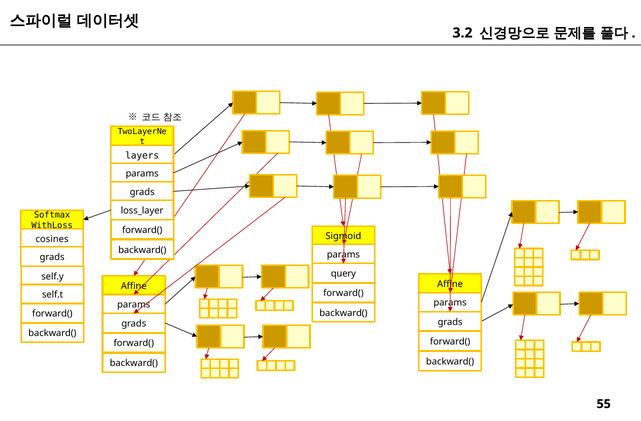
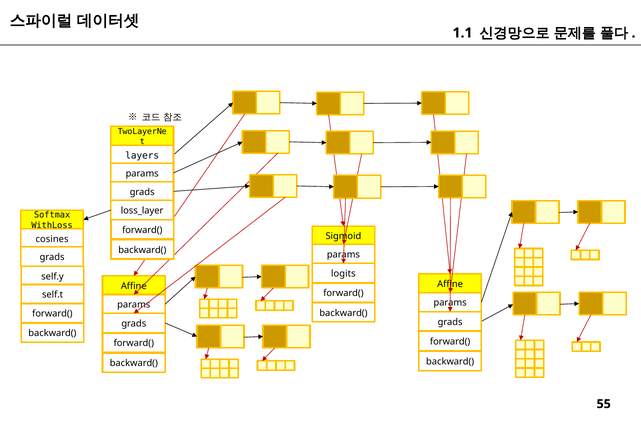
3.2: 3.2 -> 1.1 (463, 33)
query: query -> logits (343, 274)
